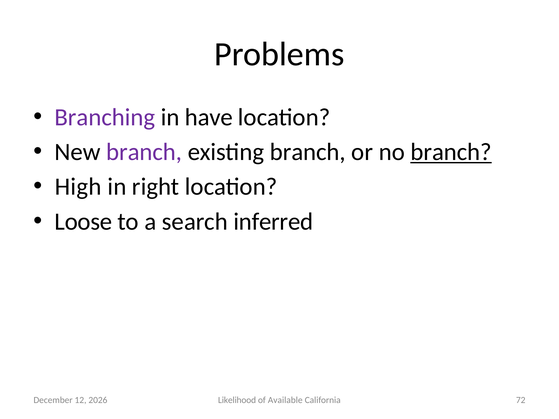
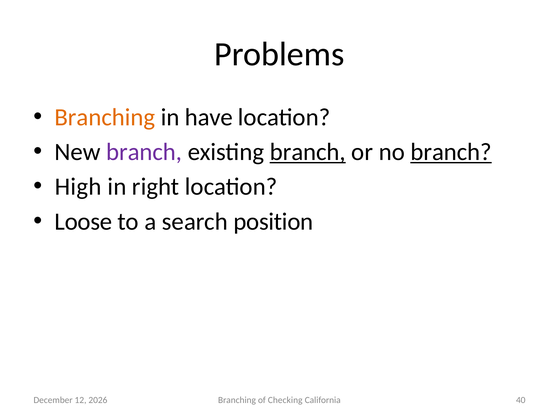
Branching colour: purple -> orange (105, 117)
branch underline: none -> present (308, 152)
inferred: inferred -> position (273, 222)
Likelihood: Likelihood -> Branching (237, 400)
Available: Available -> Checking (285, 400)
72: 72 -> 40 (521, 400)
